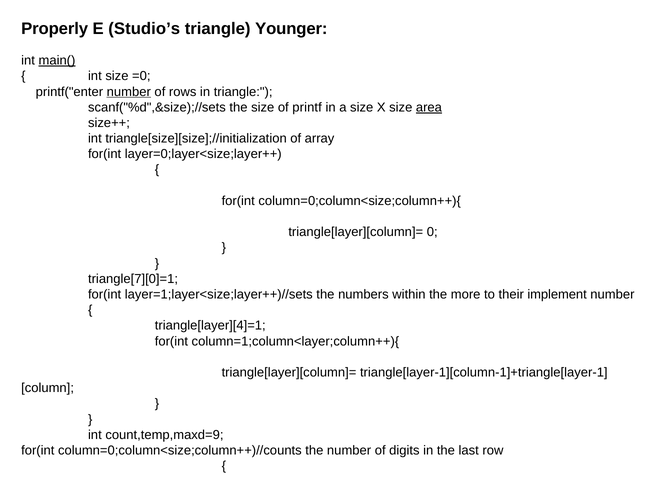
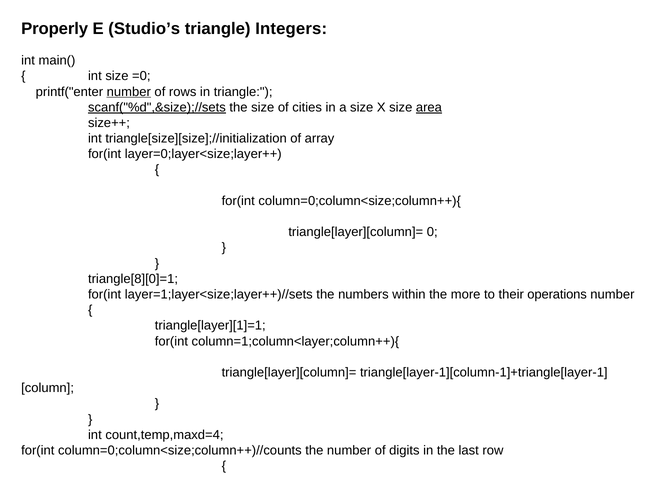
Younger: Younger -> Integers (291, 29)
main( underline: present -> none (57, 61)
scanf("%d",&size);//sets underline: none -> present (157, 107)
printf: printf -> cities (307, 107)
triangle[7][0]=1: triangle[7][0]=1 -> triangle[8][0]=1 (133, 279)
implement: implement -> operations (557, 294)
triangle[layer][4]=1: triangle[layer][4]=1 -> triangle[layer][1]=1 (210, 326)
count,temp,maxd=9: count,temp,maxd=9 -> count,temp,maxd=4 (164, 435)
